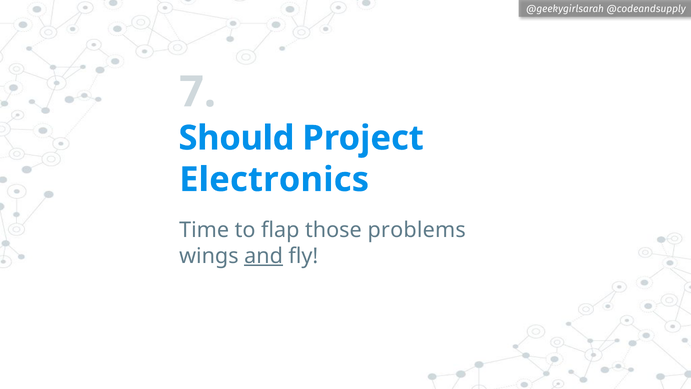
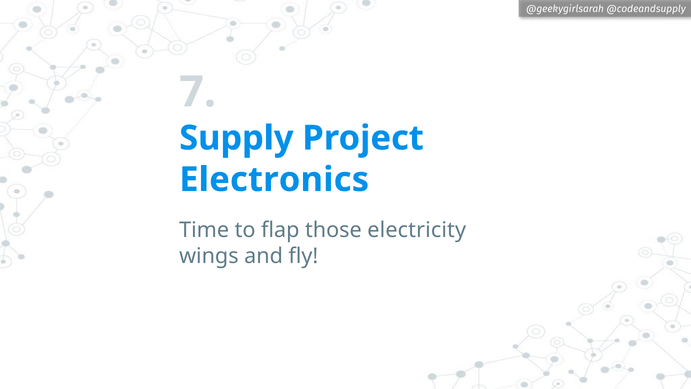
Should: Should -> Supply (236, 138)
problems: problems -> electricity (417, 230)
and underline: present -> none (264, 256)
